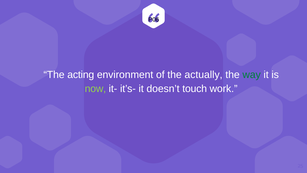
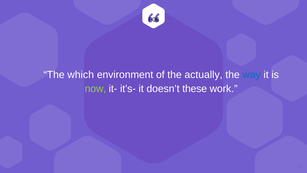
acting: acting -> which (81, 74)
way colour: green -> blue (252, 74)
touch: touch -> these (195, 89)
